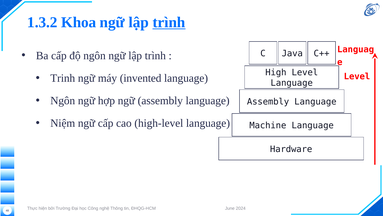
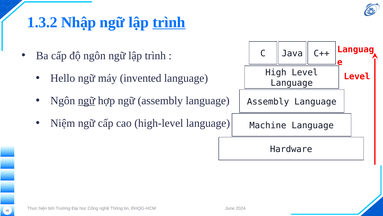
Khoa: Khoa -> Nhập (79, 22)
Trinh: Trinh -> Hello (63, 78)
ngữ underline: none -> present (87, 100)
